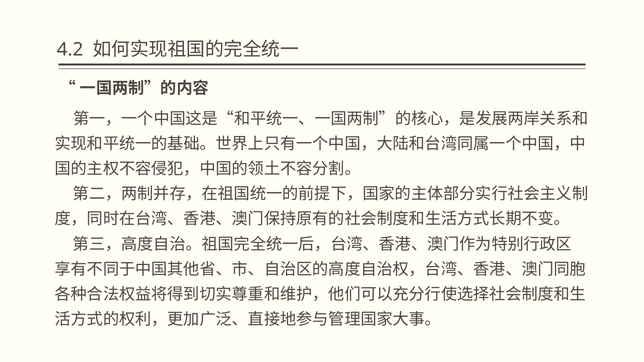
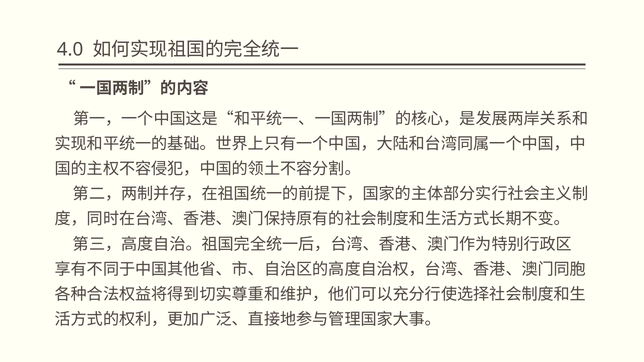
4.2: 4.2 -> 4.0 (70, 49)
